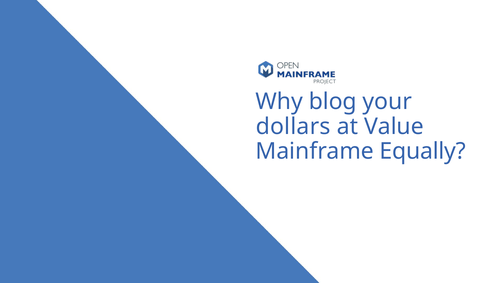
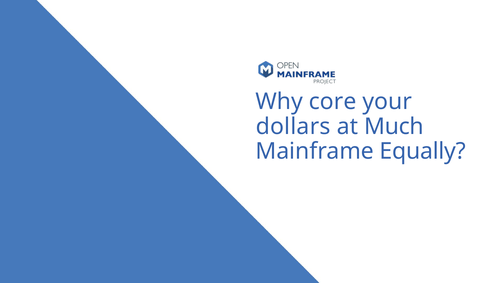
blog: blog -> core (333, 102)
Value: Value -> Much (394, 126)
